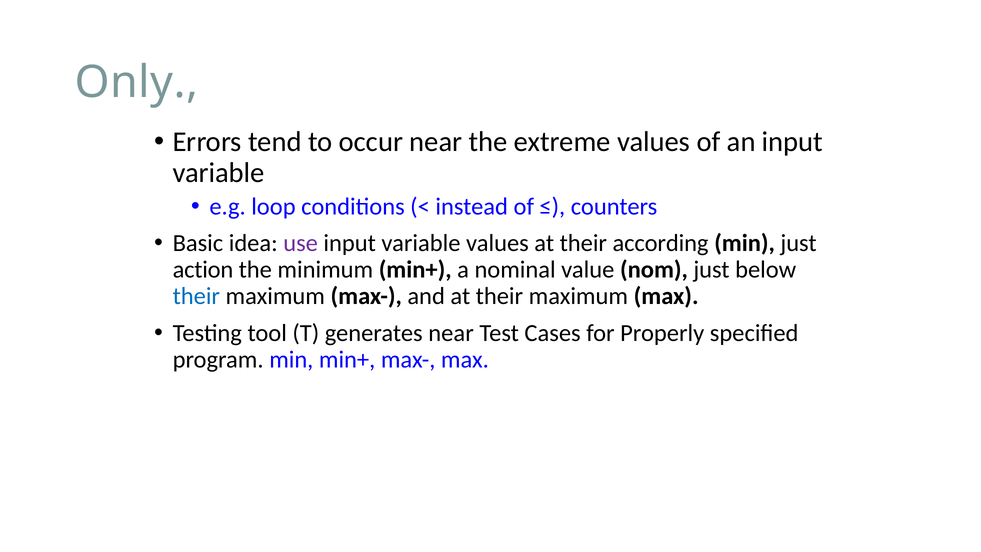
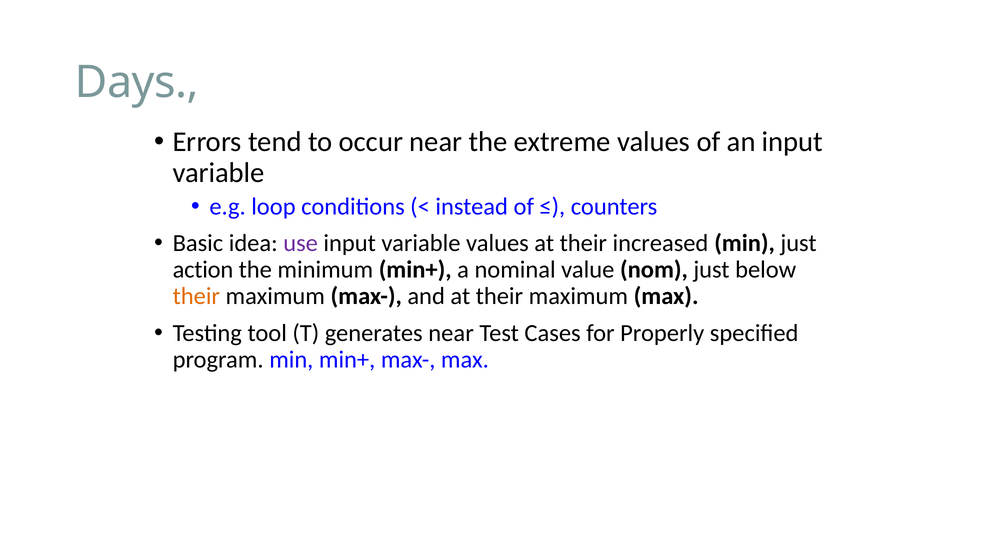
Only: Only -> Days (137, 82)
according: according -> increased (660, 243)
their colour: blue -> orange (196, 296)
